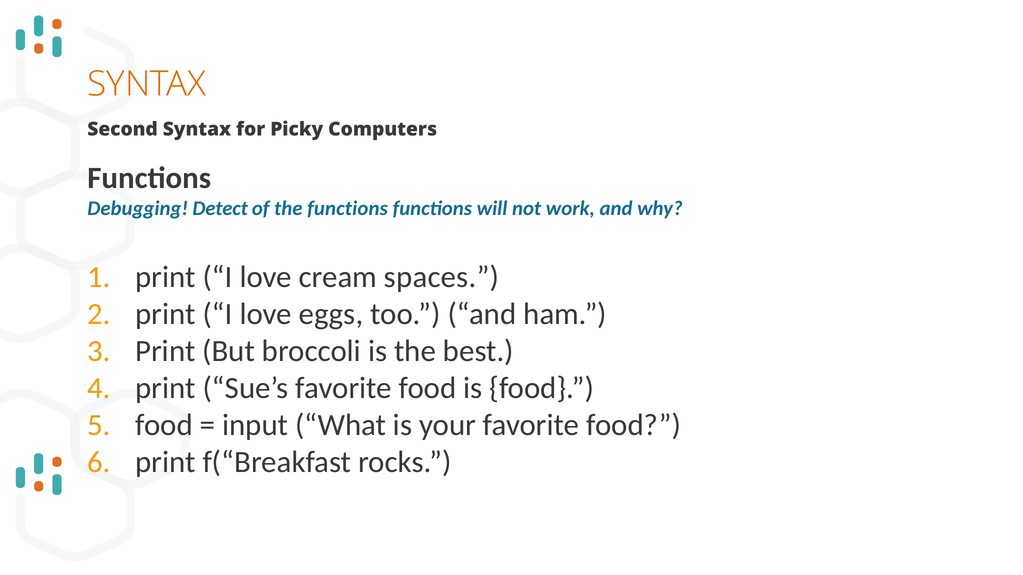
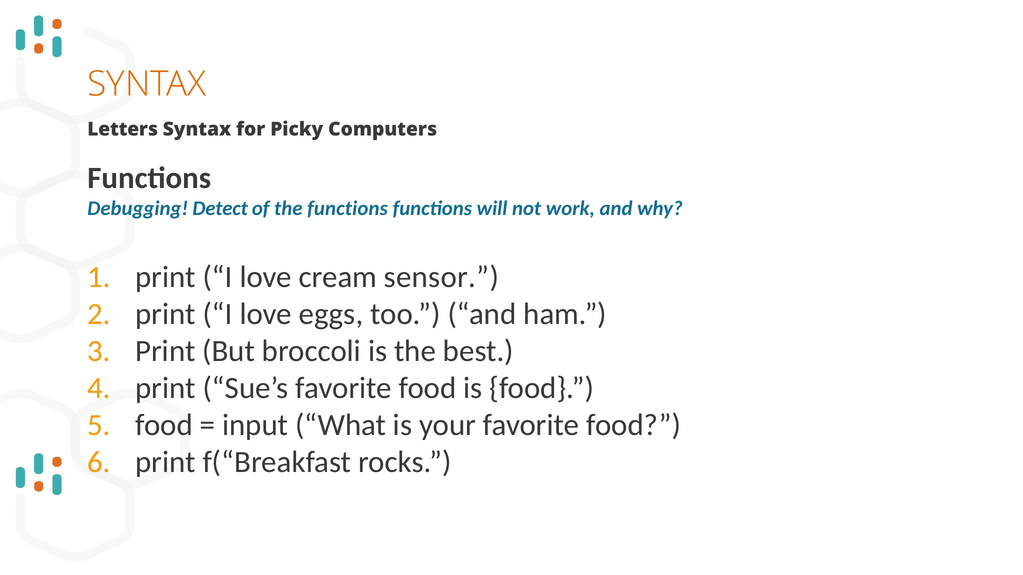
Second: Second -> Letters (123, 130)
spaces: spaces -> sensor (441, 277)
